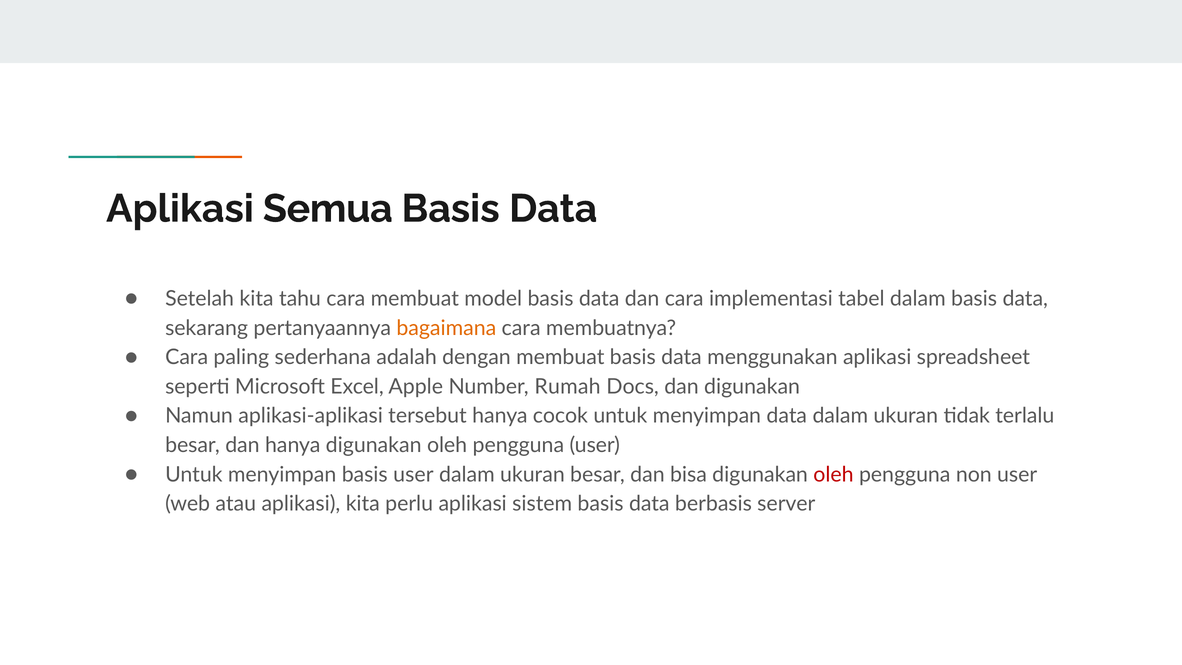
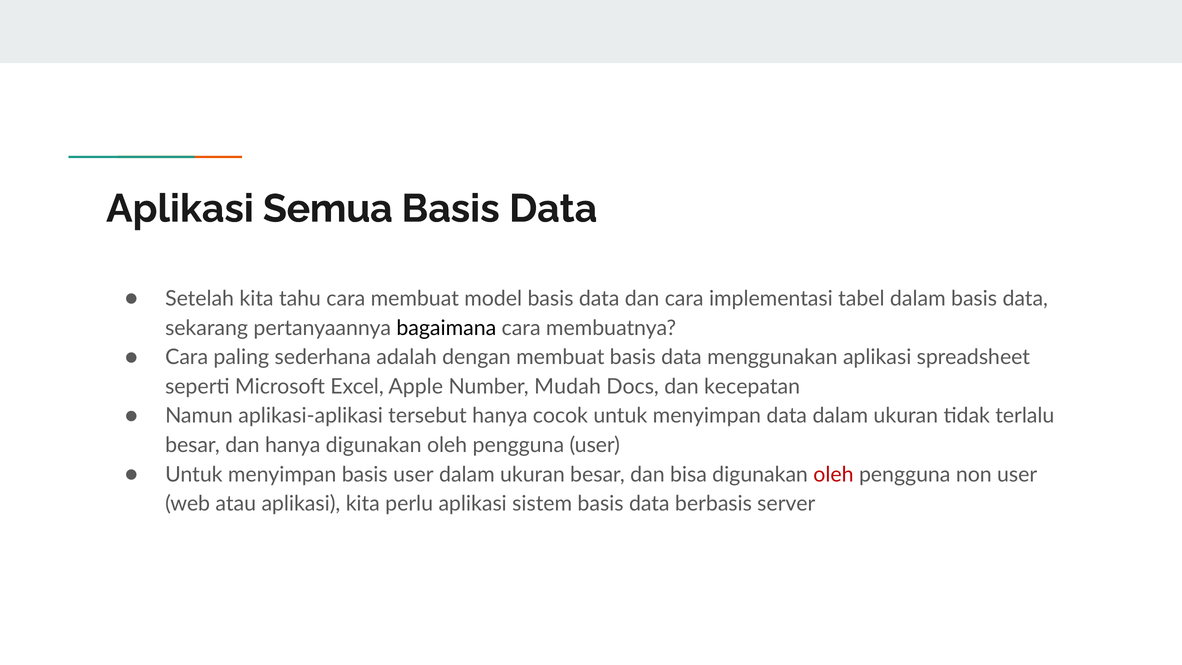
bagaimana colour: orange -> black (446, 328)
Rumah: Rumah -> Mudah (568, 387)
dan digunakan: digunakan -> kecepatan (752, 387)
